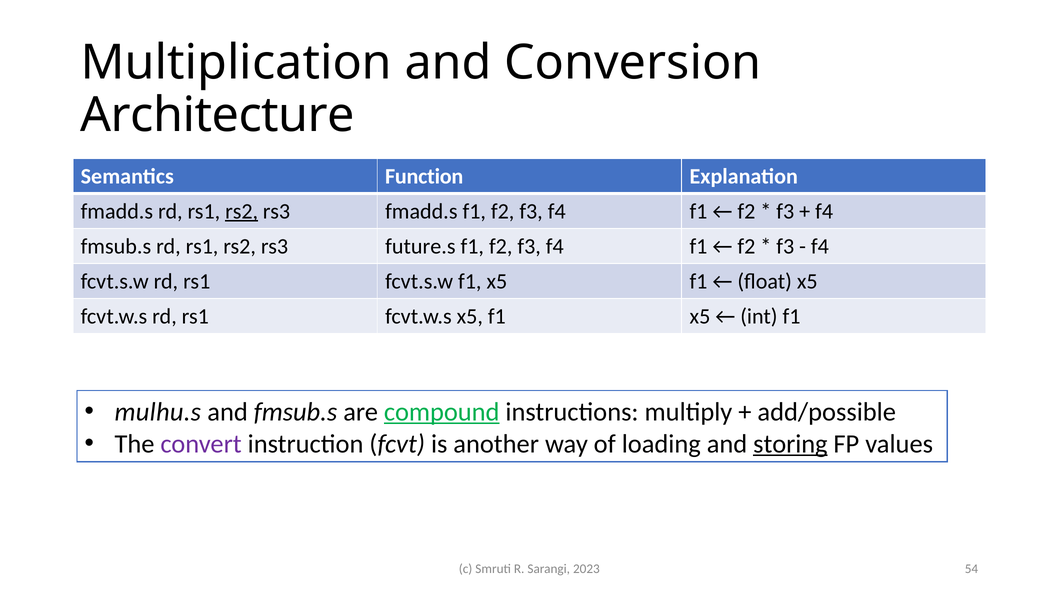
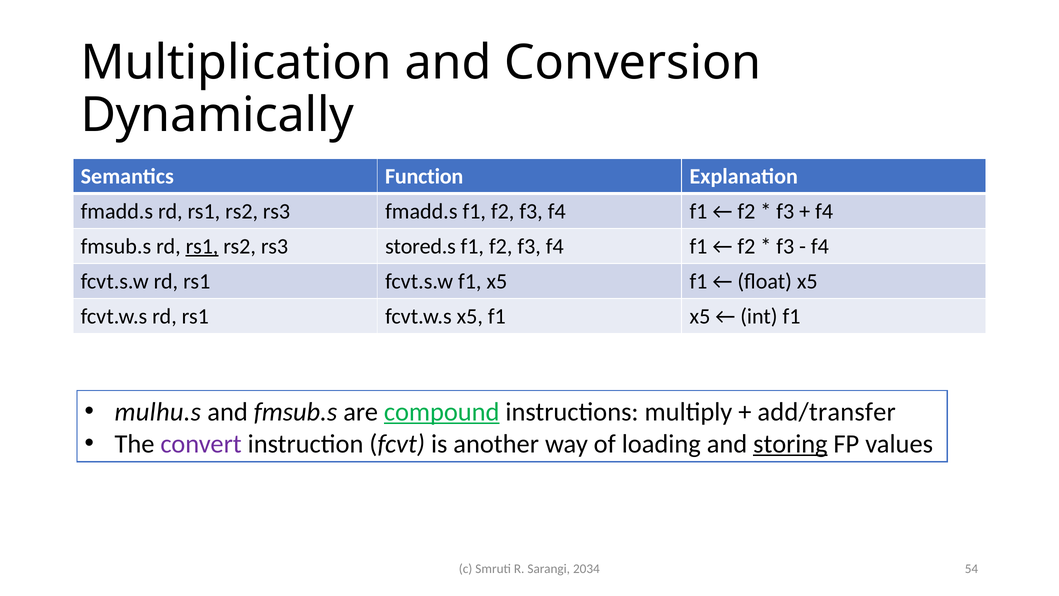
Architecture: Architecture -> Dynamically (217, 115)
rs2 underline: present -> none (242, 211)
rs1 underline: none -> present (202, 246)
future.s: future.s -> stored.s (420, 246)
add/possible: add/possible -> add/transfer (827, 412)
2023: 2023 -> 2034 (586, 569)
